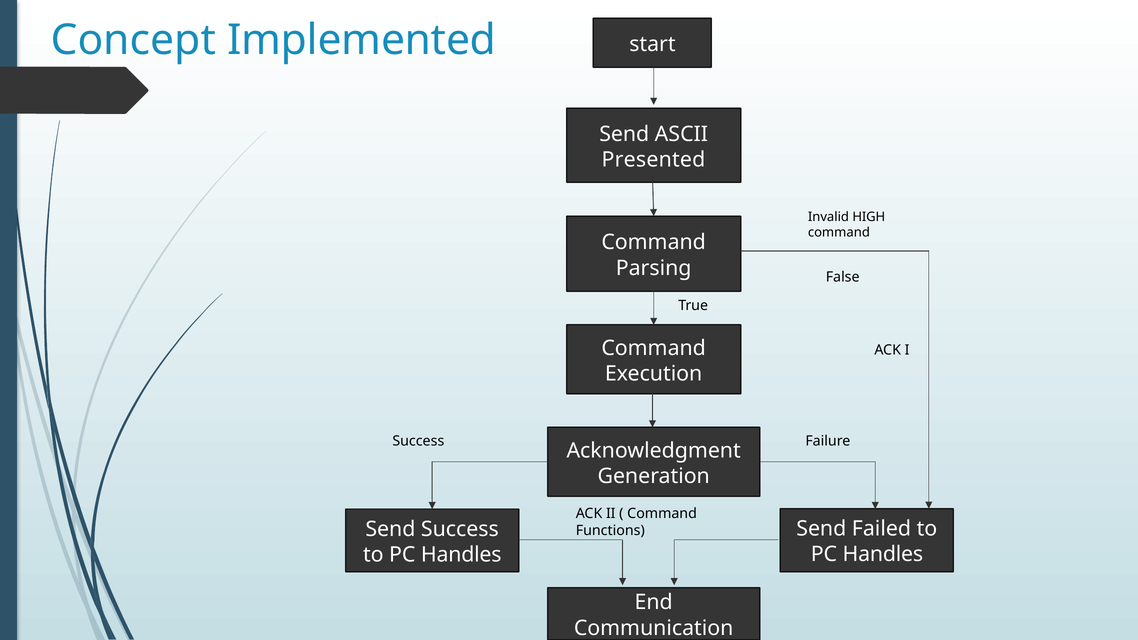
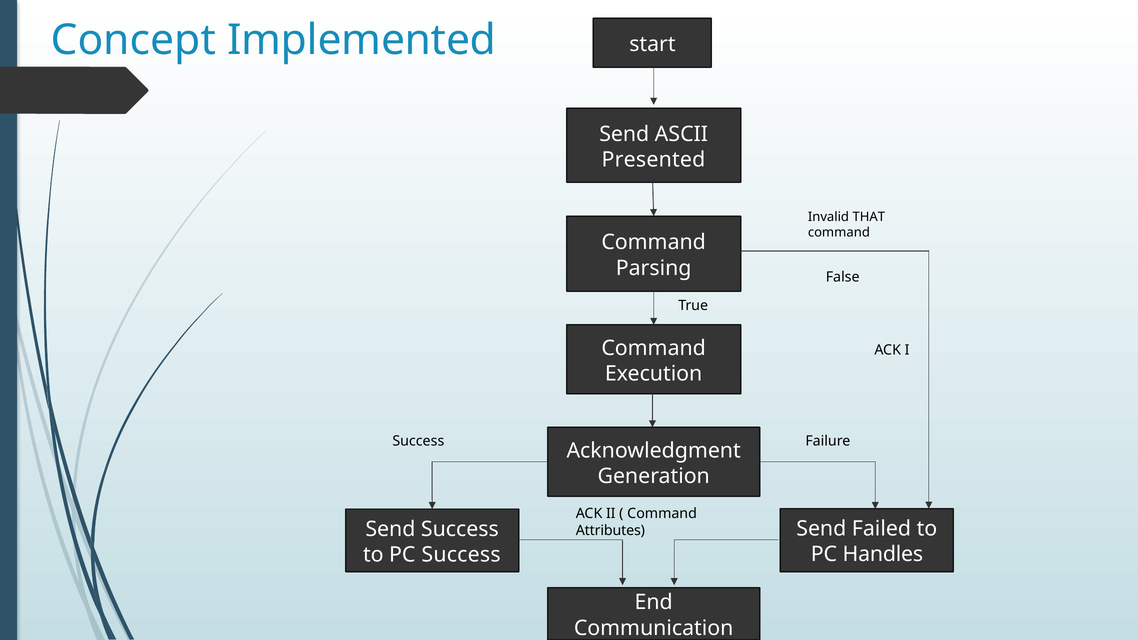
HIGH: HIGH -> THAT (869, 217)
Functions: Functions -> Attributes (610, 531)
Handles: Handles -> Success (461, 555)
